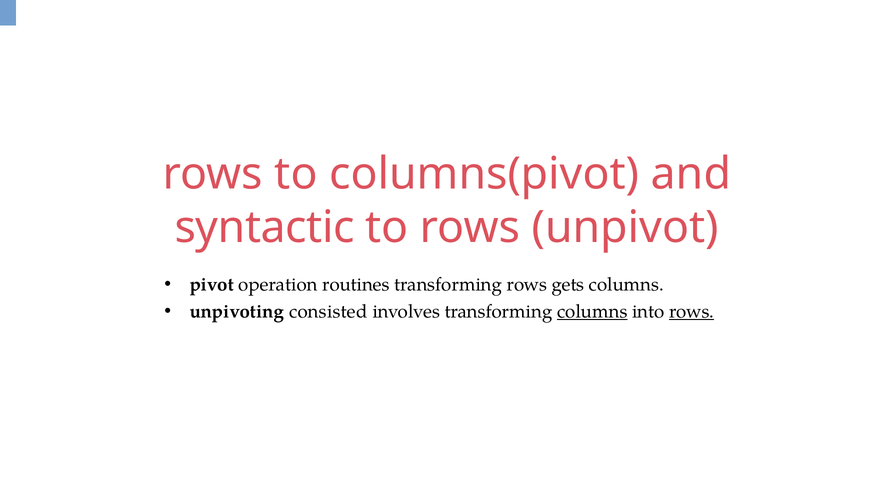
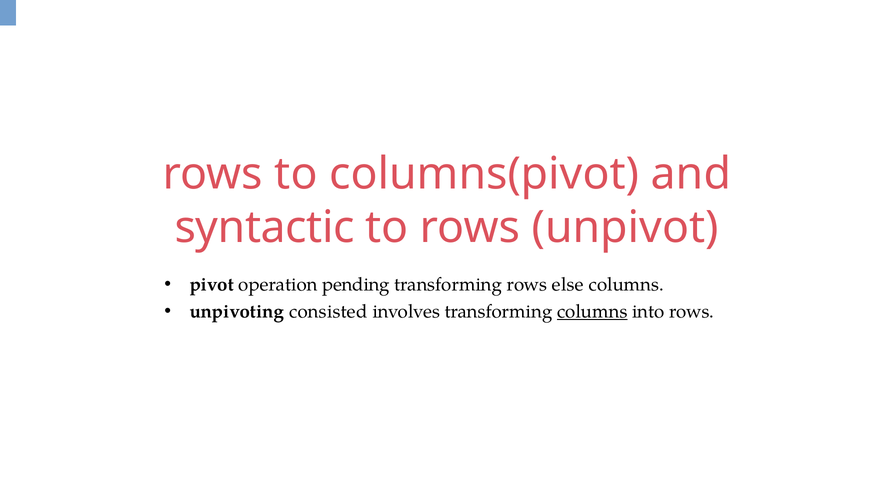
routines: routines -> pending (356, 285)
gets: gets -> else (568, 285)
rows underline: present -> none (692, 312)
